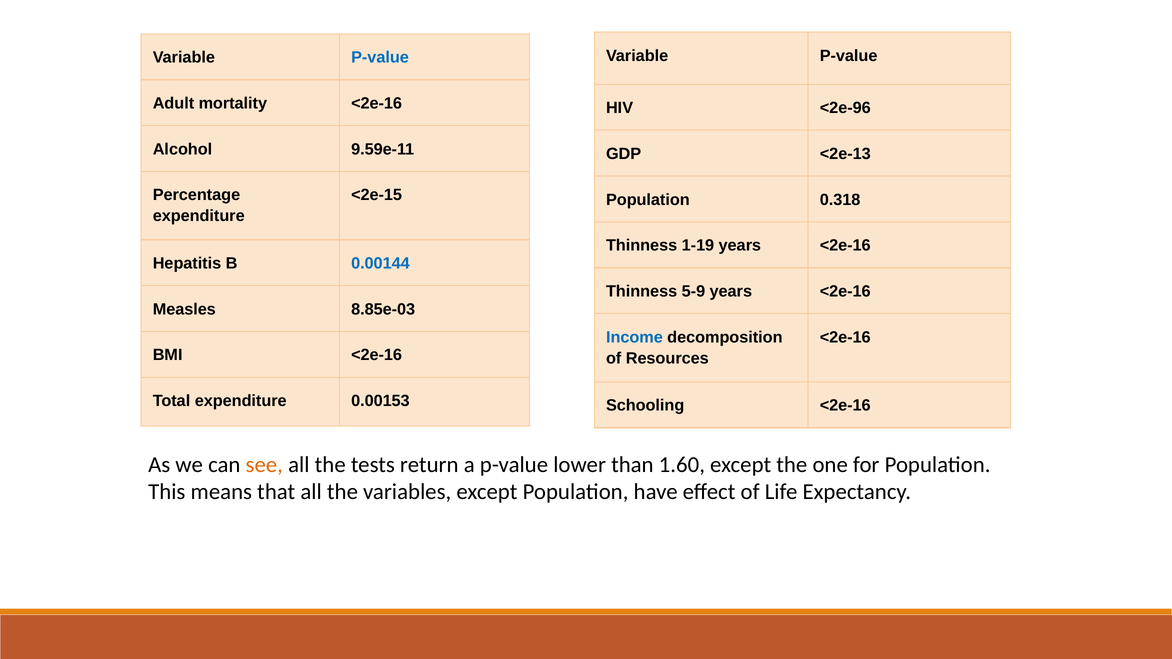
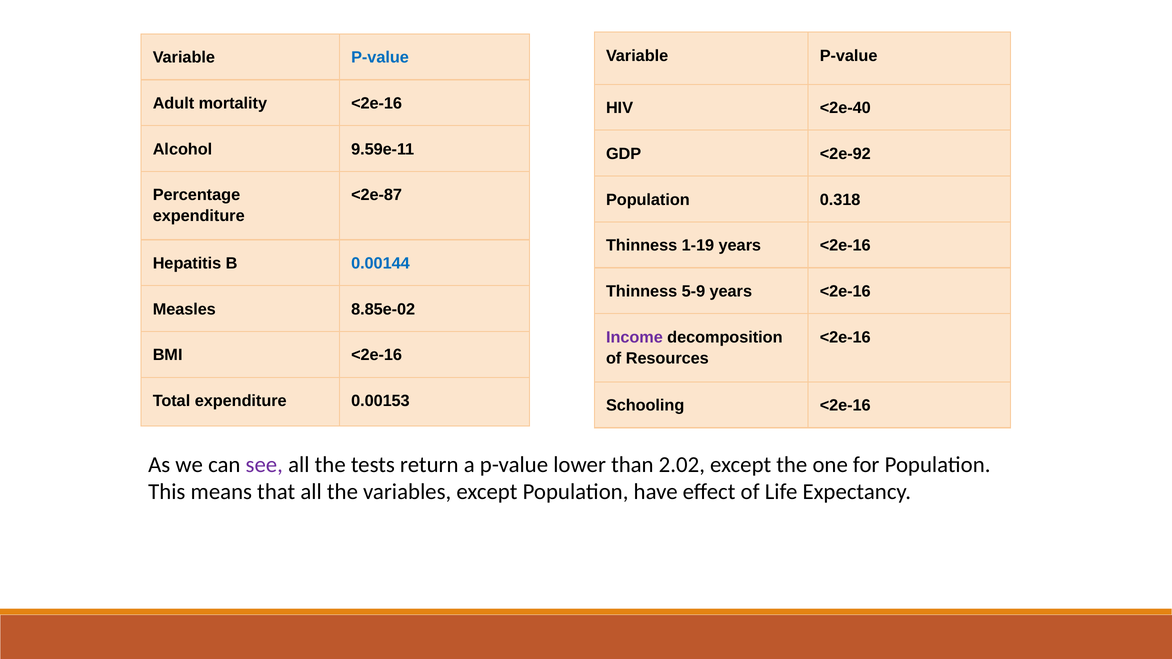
<2e-96: <2e-96 -> <2e-40 (845, 108)
<2e-13: <2e-13 -> <2e-92 (845, 154)
<2e-15: <2e-15 -> <2e-87 (377, 195)
8.85e-03: 8.85e-03 -> 8.85e-02 (383, 309)
Income colour: blue -> purple (634, 337)
see colour: orange -> purple (264, 465)
1.60: 1.60 -> 2.02 (682, 465)
